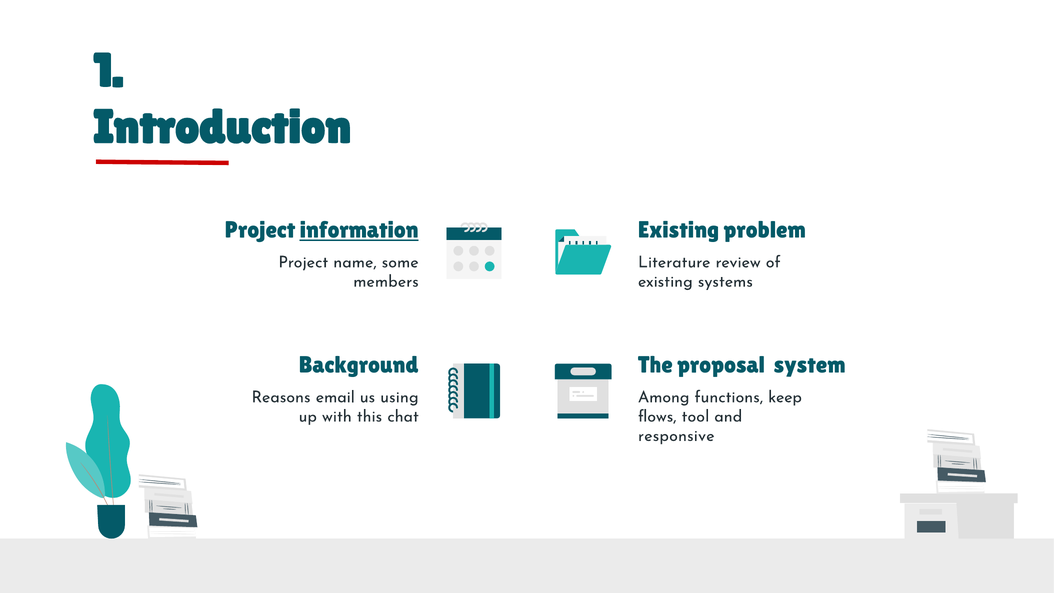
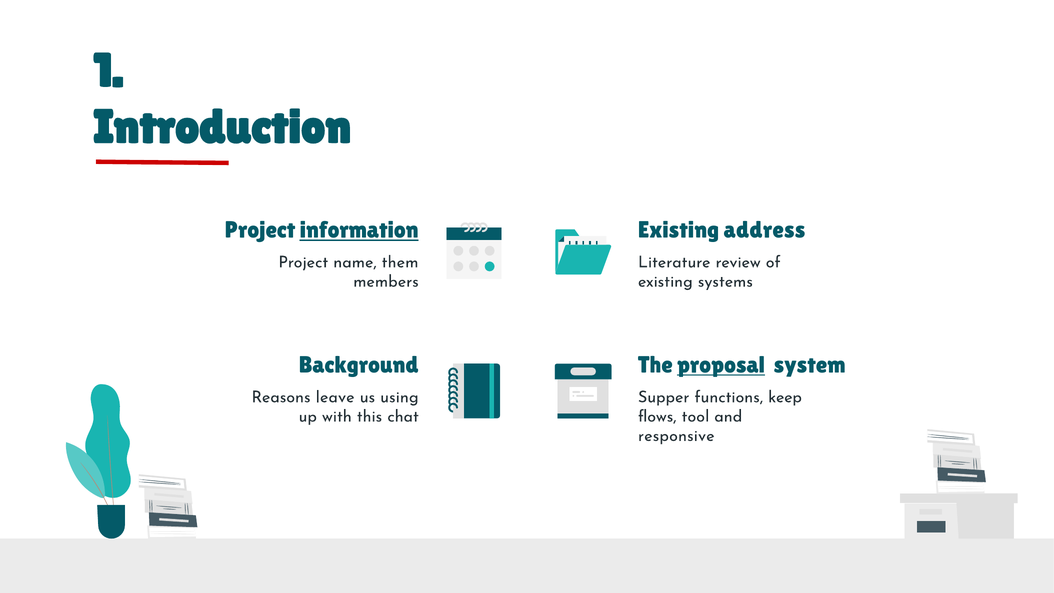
problem: problem -> address (765, 230)
some: some -> them (400, 262)
proposal underline: none -> present (721, 365)
email: email -> leave (335, 397)
Among: Among -> Supper (664, 397)
